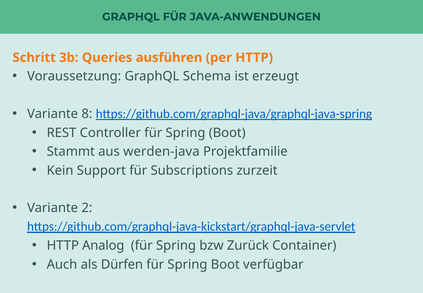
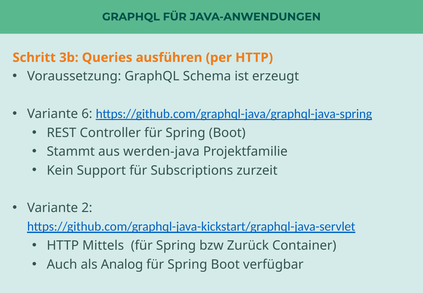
8: 8 -> 6 (87, 114)
Analog: Analog -> Mittels (103, 246)
Dürfen: Dürfen -> Analog (122, 264)
